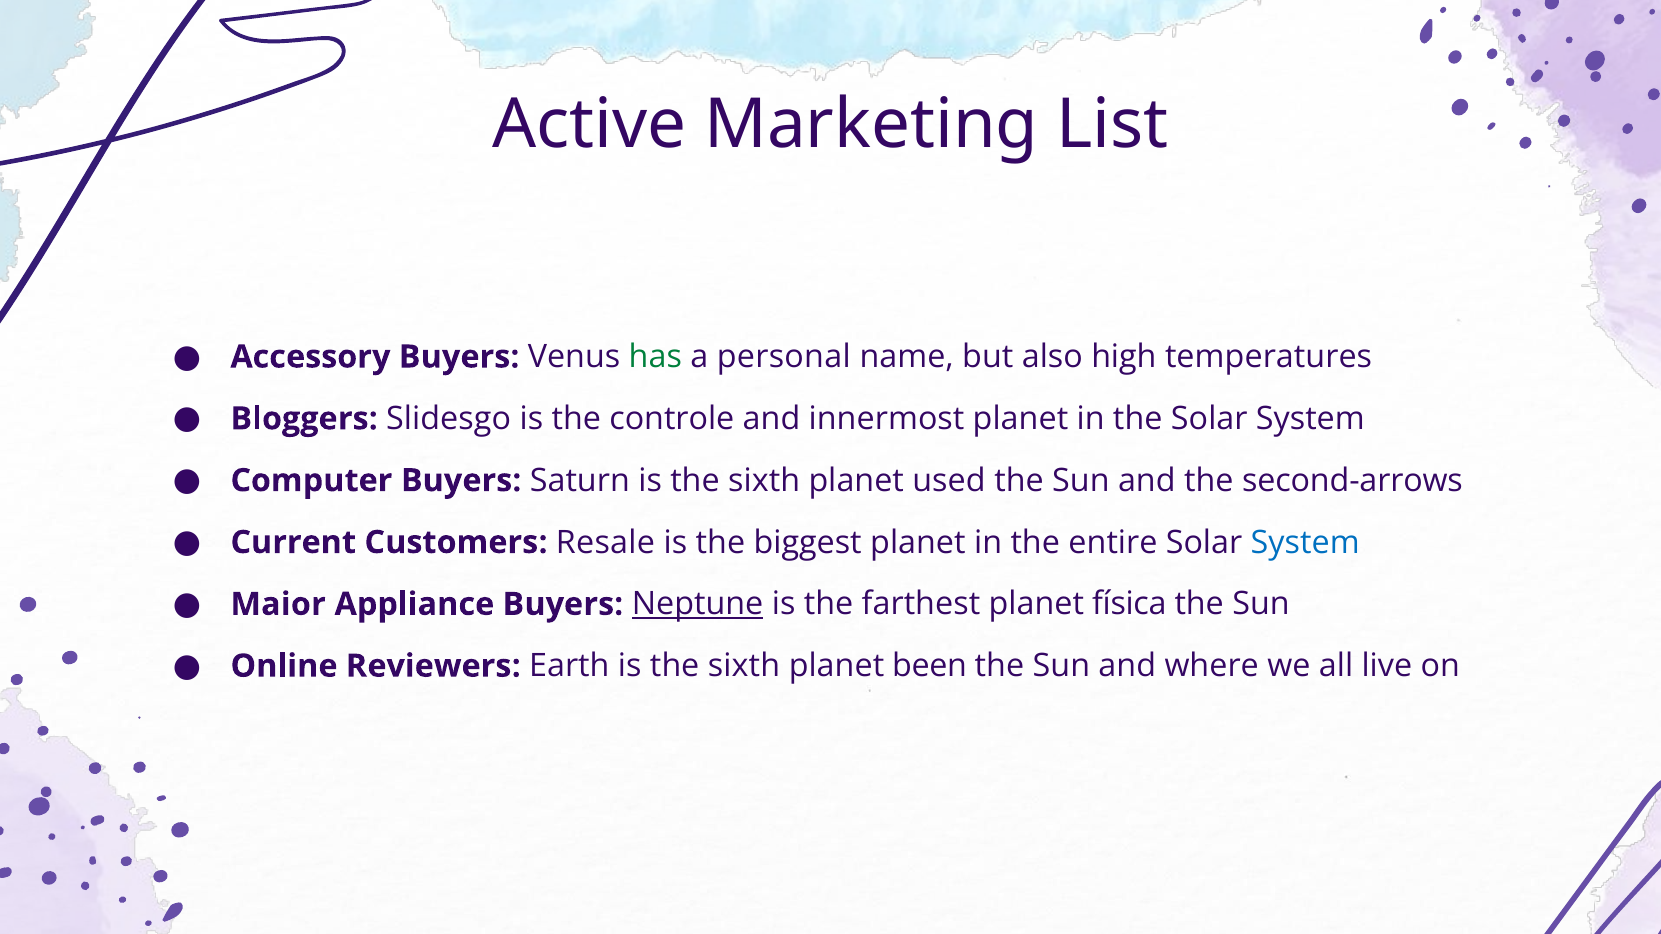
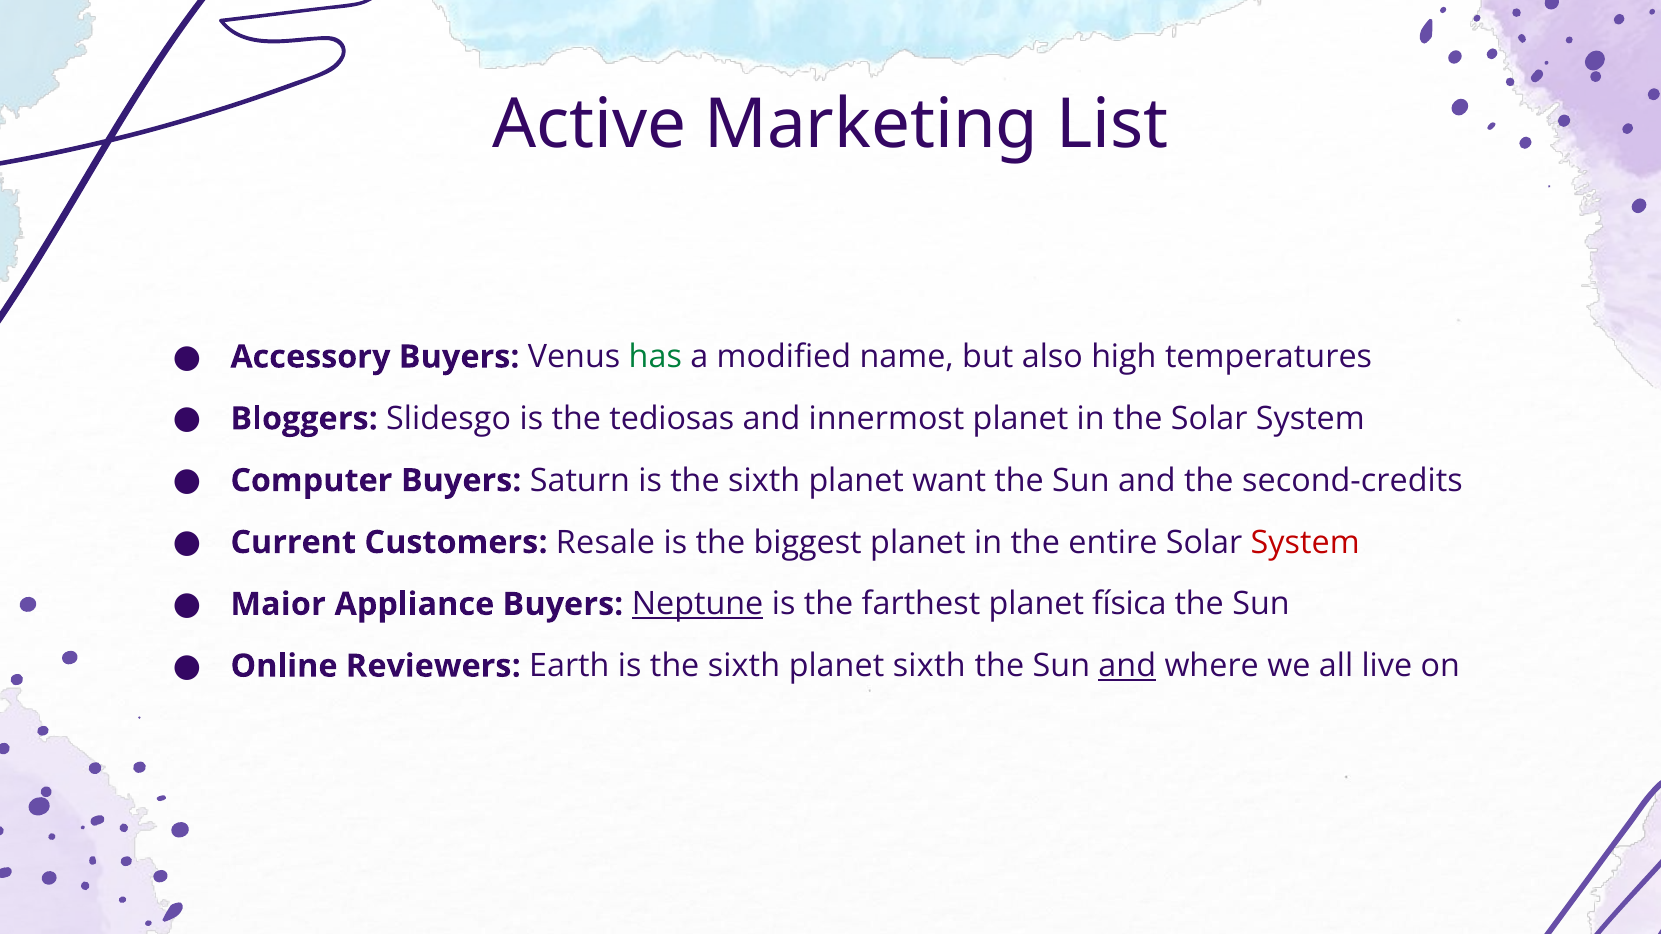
personal: personal -> modified (784, 357)
controle: controle -> tediosas (672, 419)
used: used -> want (949, 481)
second-arrows: second-arrows -> second-credits (1352, 481)
System colour: blue -> red (1305, 543)
planet been: been -> sixth (929, 666)
and underline: none -> present (1127, 666)
